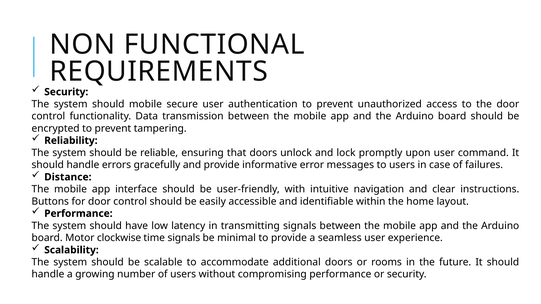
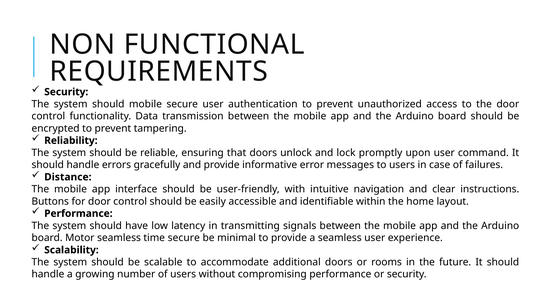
Motor clockwise: clockwise -> seamless (119, 238)
time signals: signals -> secure (184, 238)
